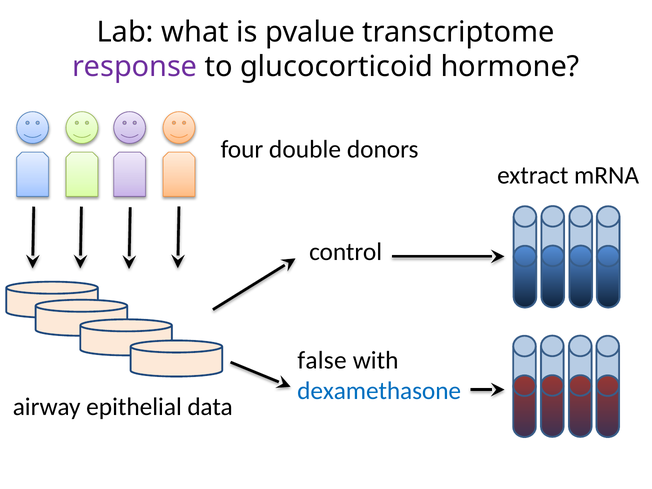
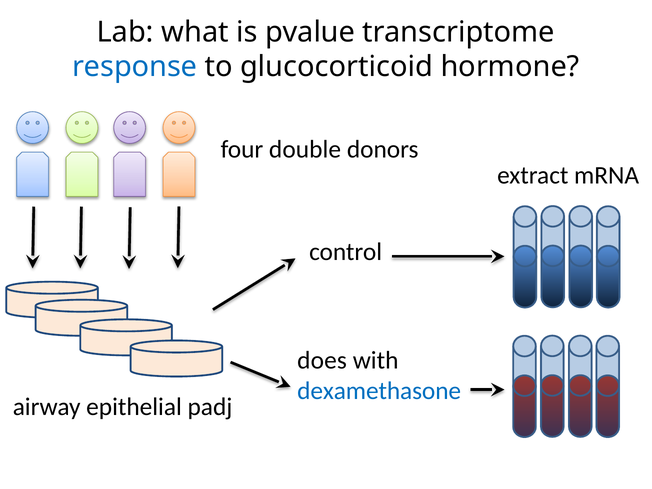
response colour: purple -> blue (135, 67)
false: false -> does (322, 360)
data: data -> padj (210, 407)
